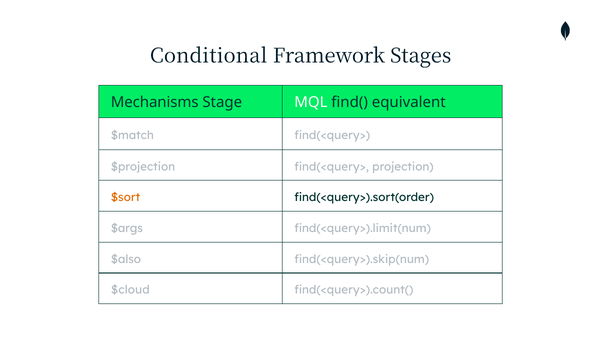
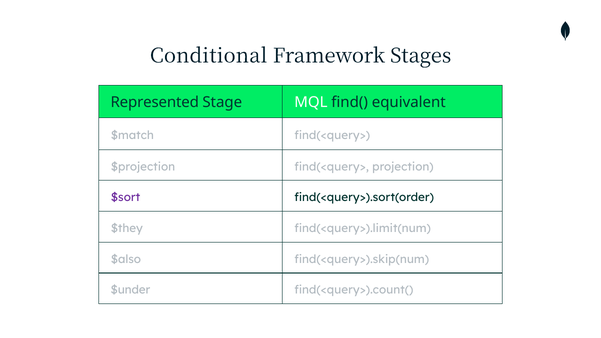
Mechanisms: Mechanisms -> Represented (155, 102)
$sort colour: orange -> purple (126, 198)
$args: $args -> $they (127, 228)
$cloud: $cloud -> $under (130, 290)
